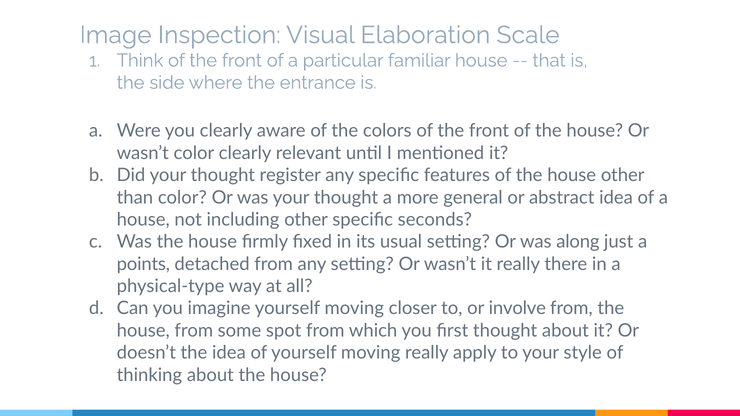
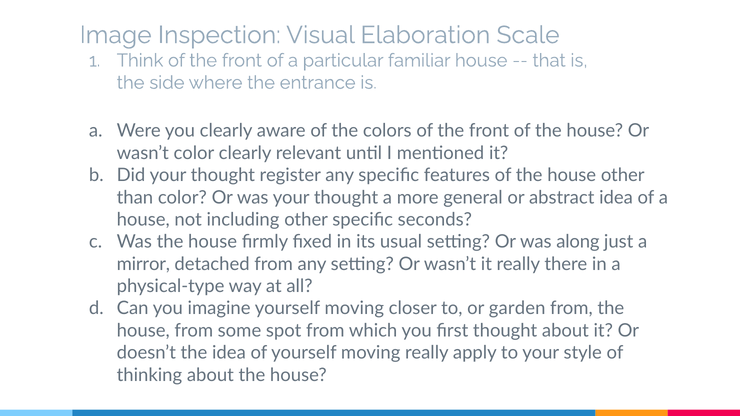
points: points -> mirror (143, 264)
involve: involve -> garden (517, 309)
